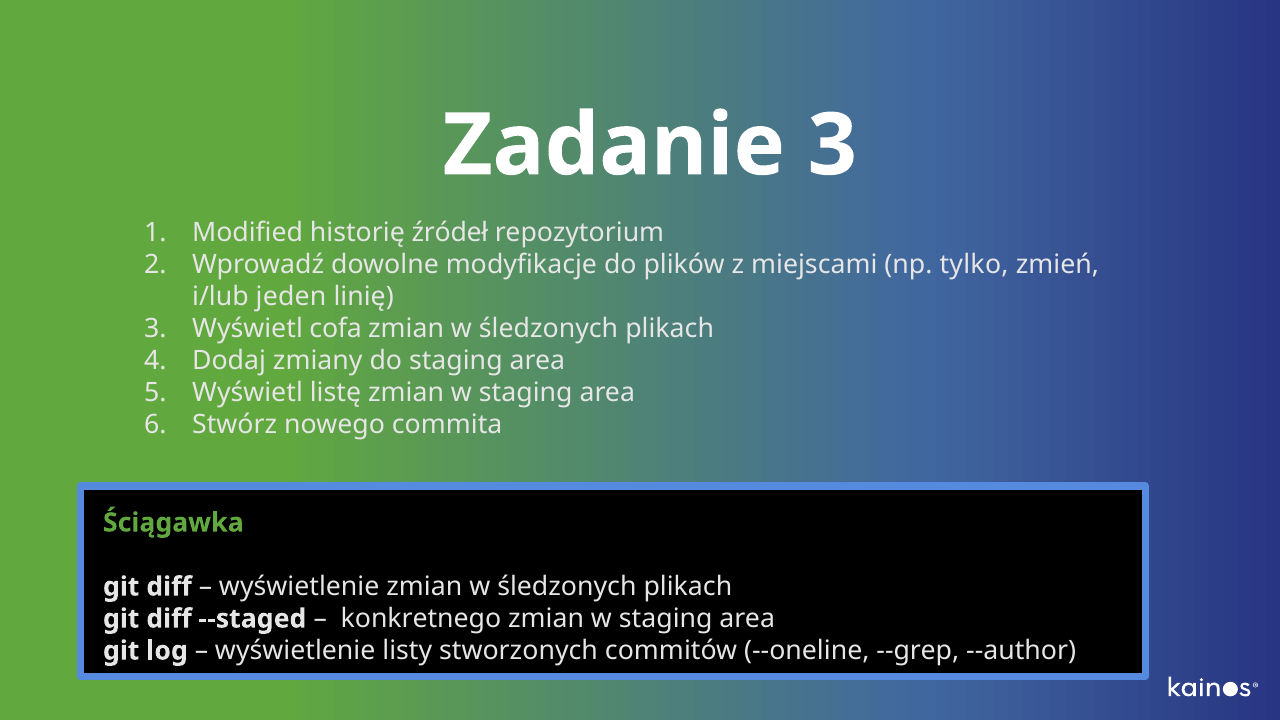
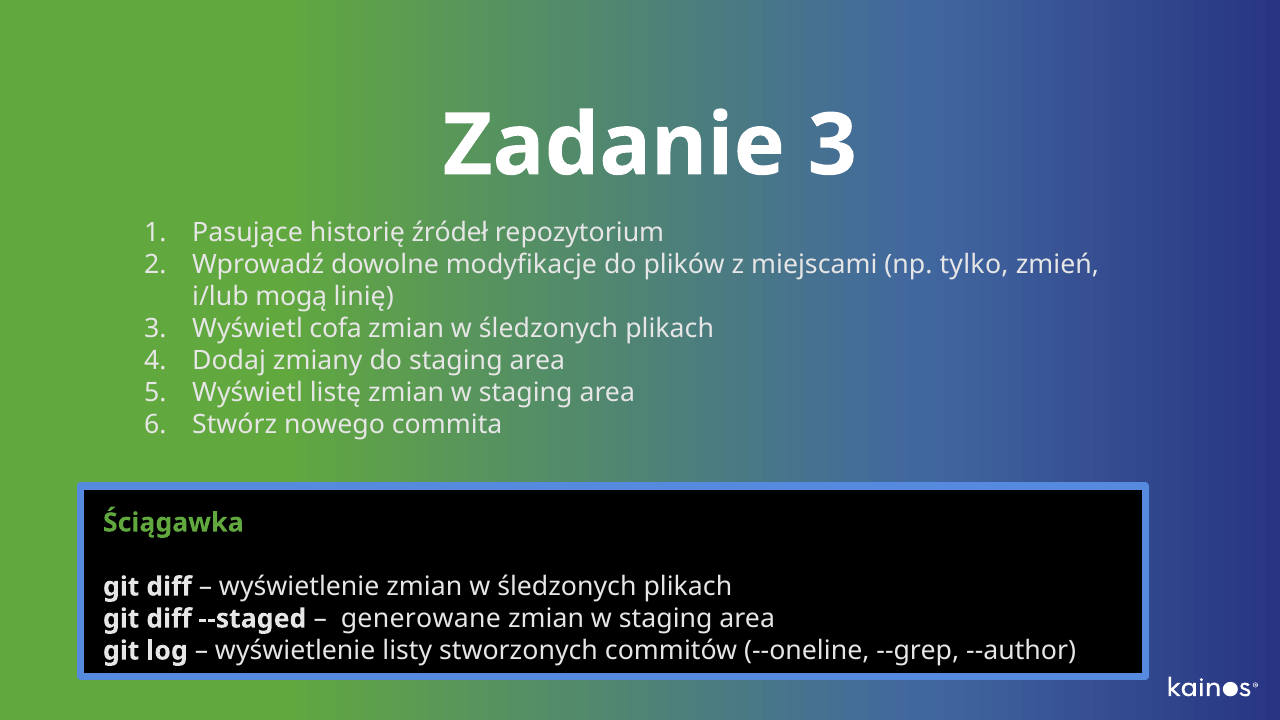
Modified: Modified -> Pasujące (248, 232)
jeden: jeden -> mogą (291, 296)
konkretnego: konkretnego -> generowane (421, 619)
